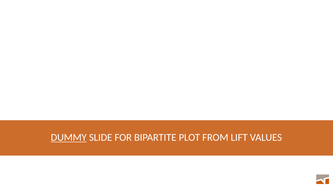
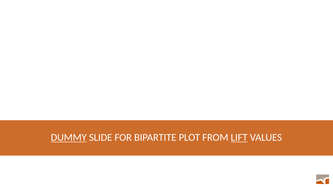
LIFT underline: none -> present (239, 138)
